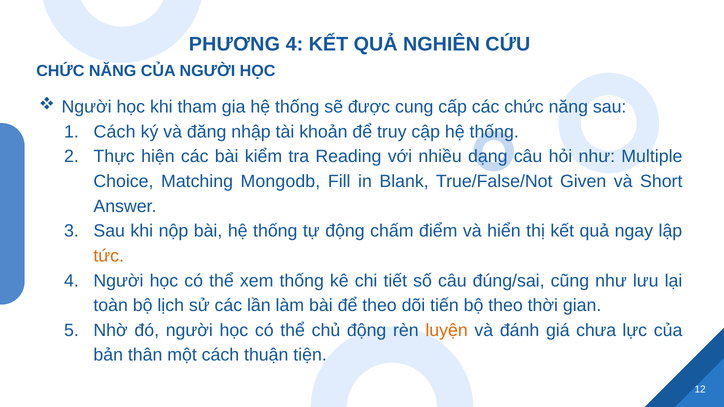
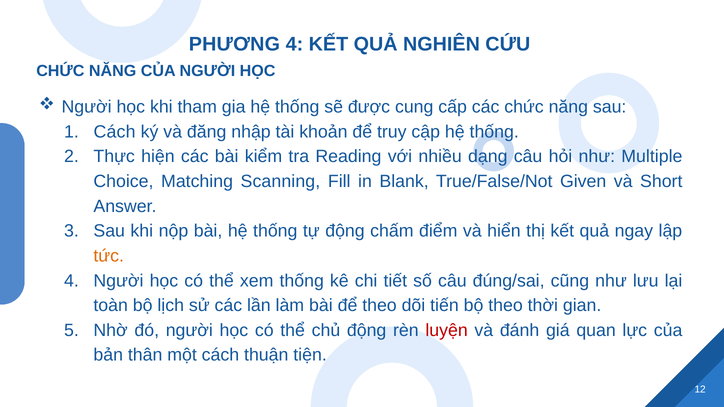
Mongodb: Mongodb -> Scanning (280, 182)
luyện colour: orange -> red (447, 330)
chưa: chưa -> quan (596, 330)
